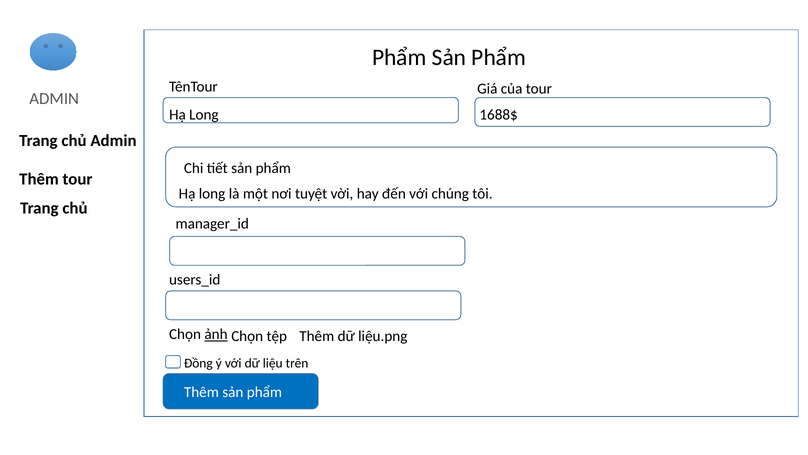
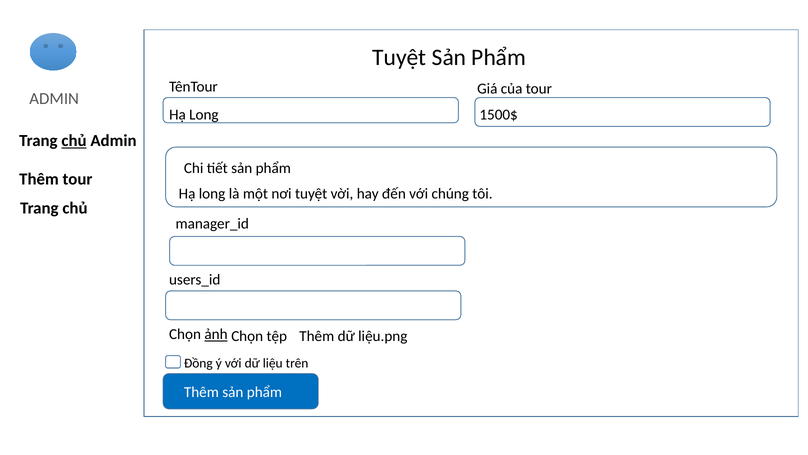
Phẩm: Phẩm -> Tuyệt (399, 57)
1688$: 1688$ -> 1500$ (499, 115)
chủ underline: none -> present (74, 141)
